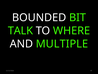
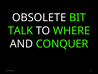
BOUNDED: BOUNDED -> OBSOLETE (39, 17)
MULTIPLE: MULTIPLE -> CONQUER (62, 44)
